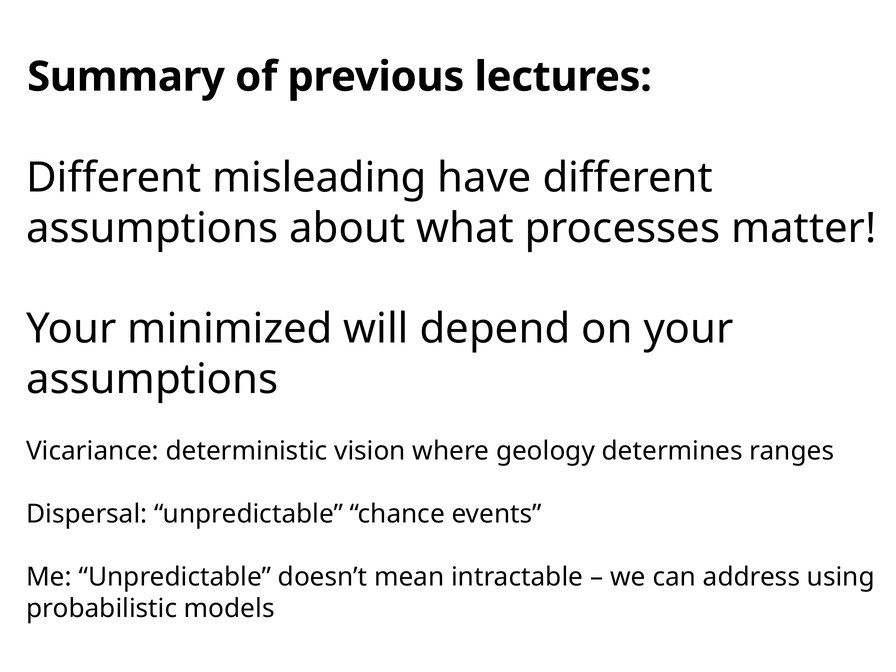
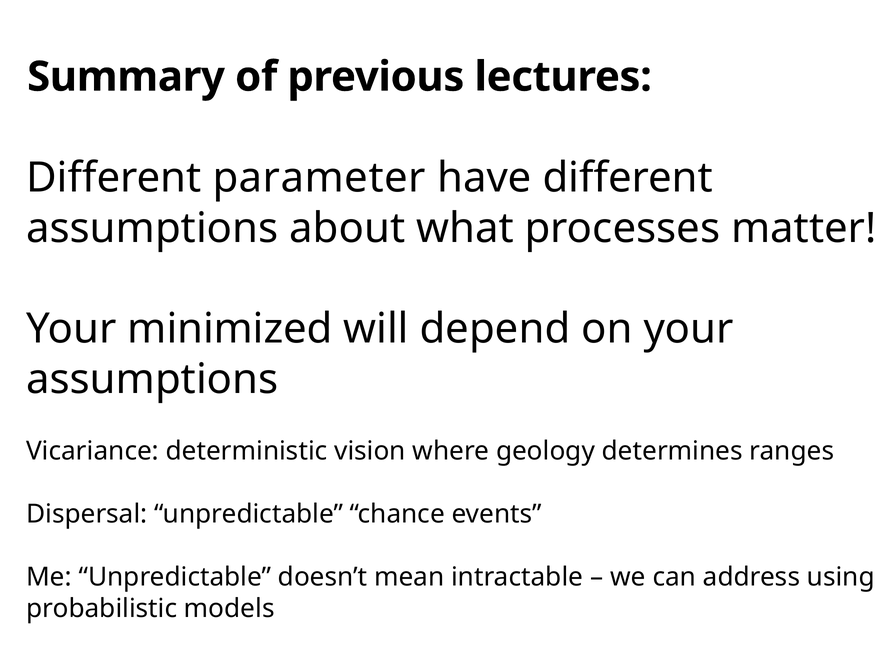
misleading: misleading -> parameter (319, 178)
